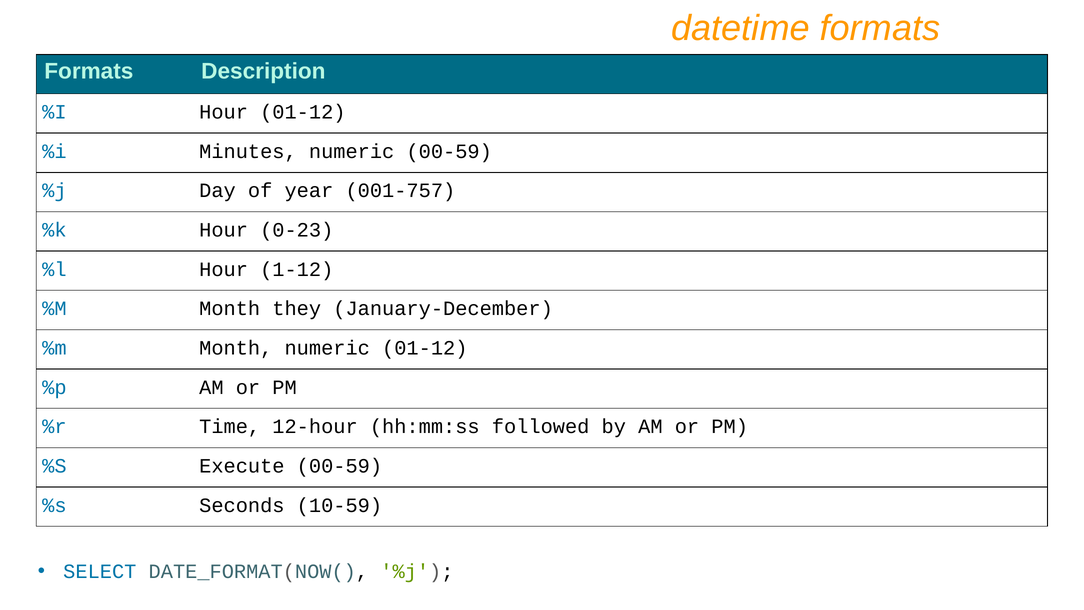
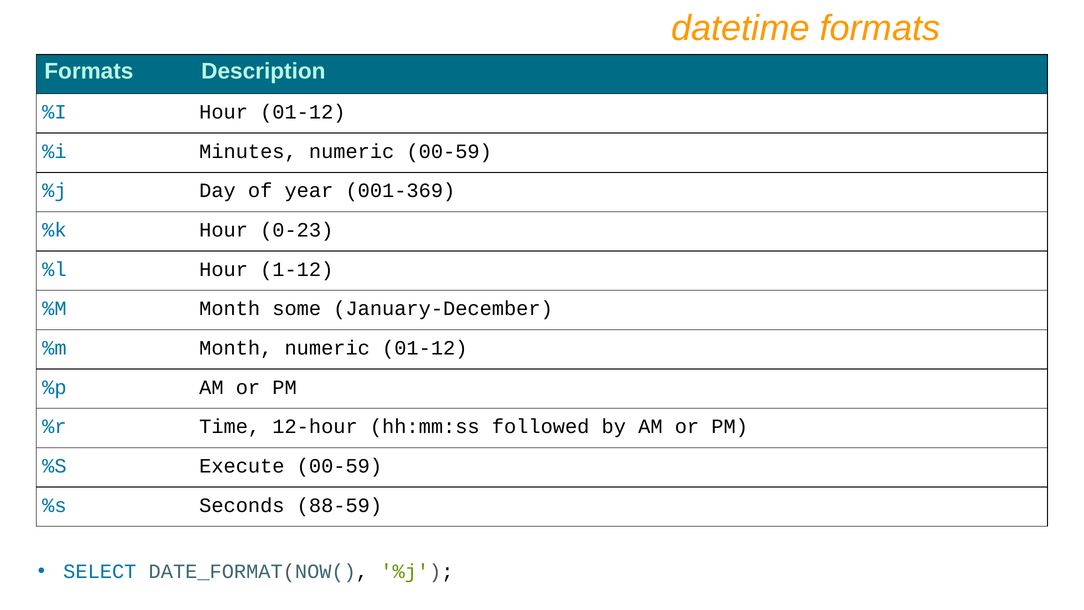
001-757: 001-757 -> 001-369 (400, 191)
they: they -> some (297, 309)
10-59: 10-59 -> 88-59 (339, 505)
